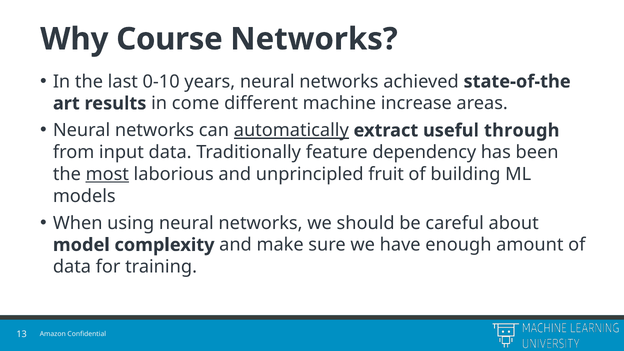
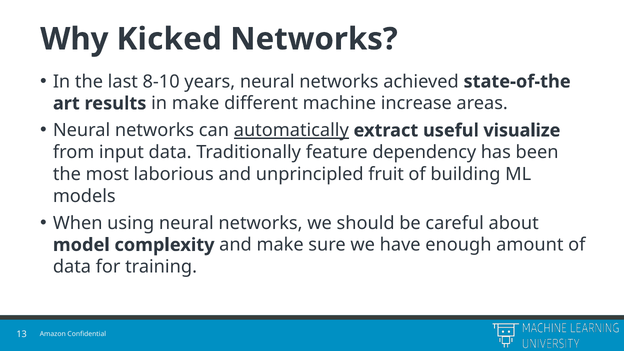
Course: Course -> Kicked (169, 39)
0-10: 0-10 -> 8-10 (161, 82)
in come: come -> make (196, 103)
through: through -> visualize (522, 130)
most underline: present -> none (107, 174)
